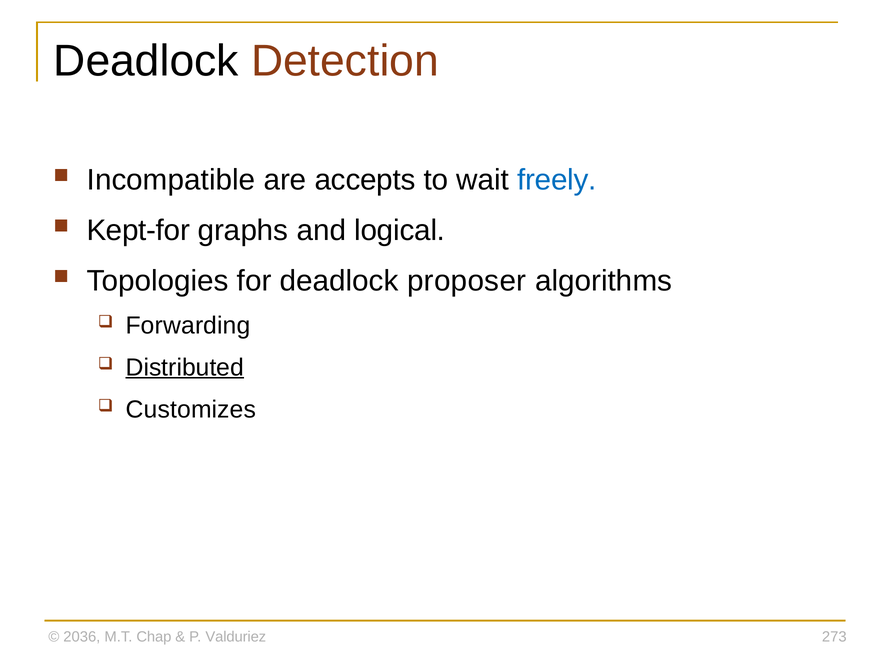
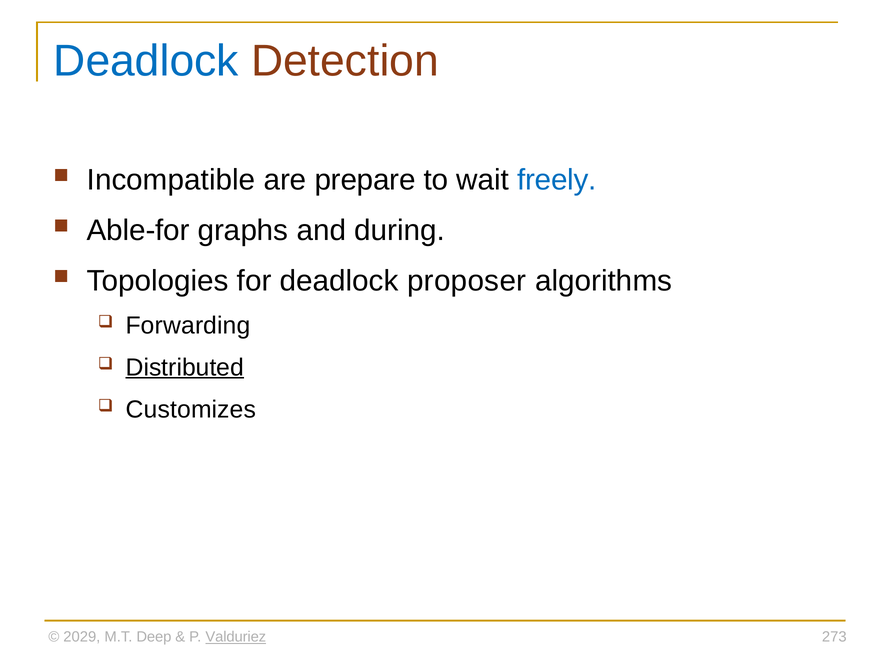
Deadlock colour: black -> blue (146, 61)
accepts: accepts -> prepare (365, 180)
Kept-for: Kept-for -> Able-for (138, 231)
logical: logical -> during (400, 231)
2036: 2036 -> 2029 (82, 637)
Chap: Chap -> Deep (154, 637)
Valduriez underline: none -> present (236, 637)
